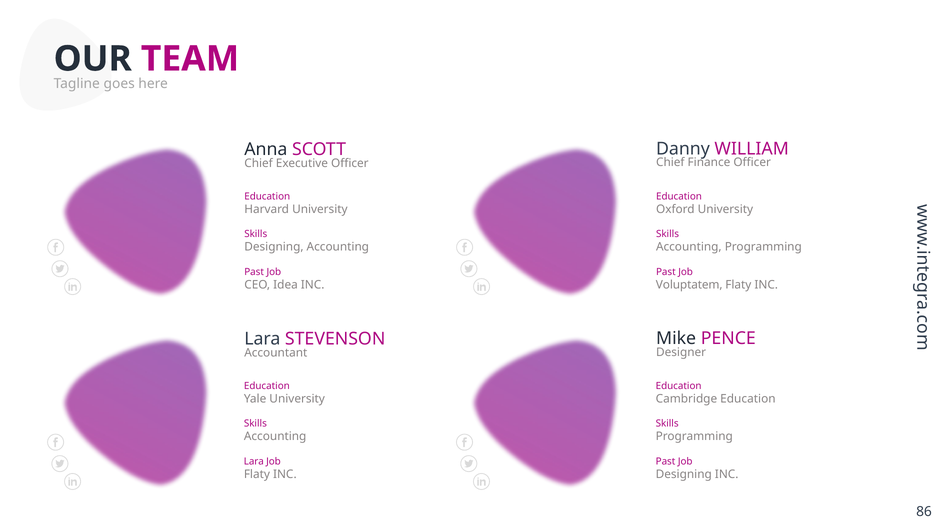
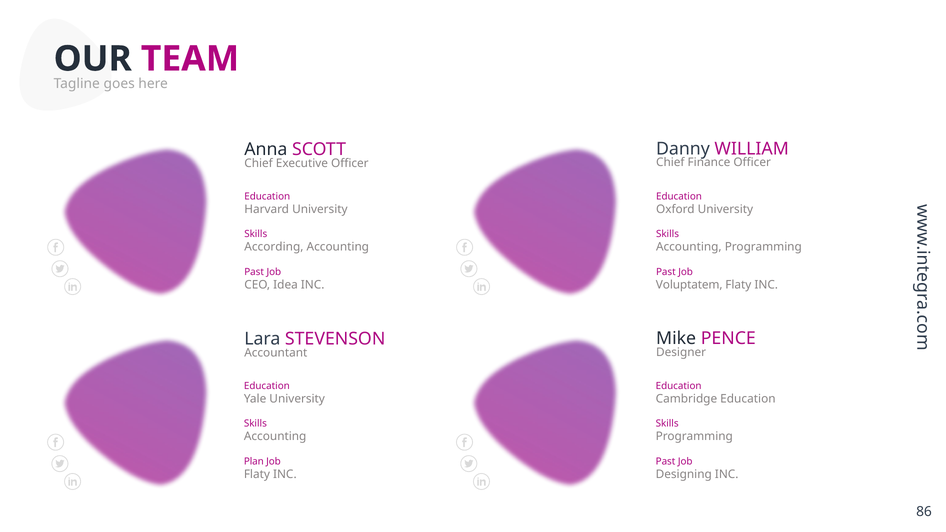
Designing: Designing -> According (274, 247)
Lara: Lara -> Plan (254, 462)
